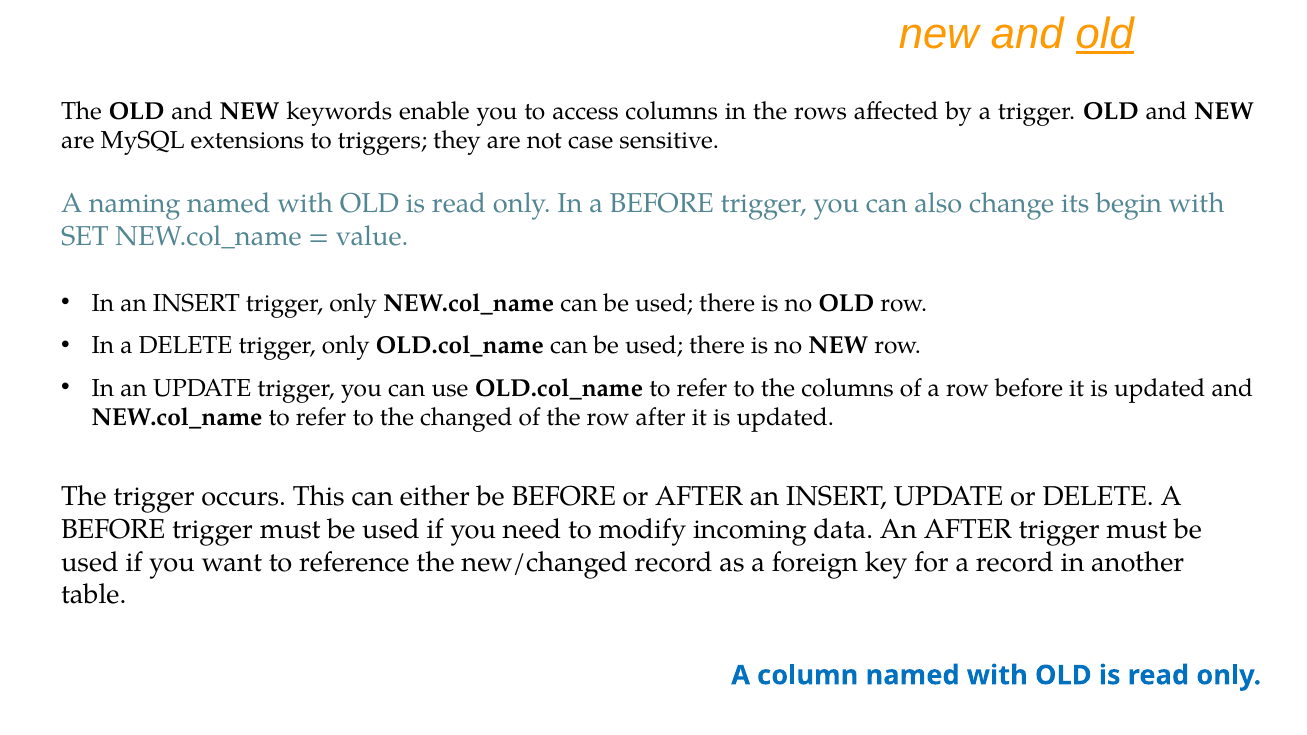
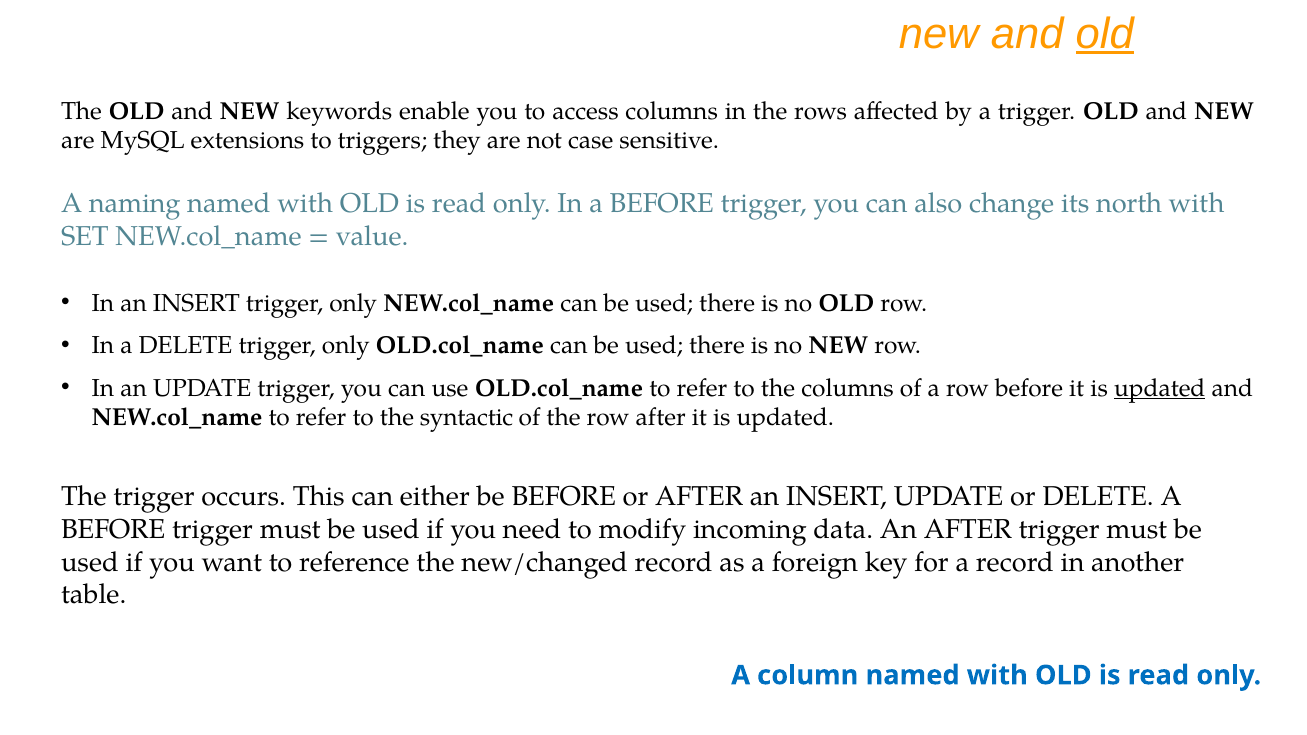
begin: begin -> north (1129, 204)
updated underline: none -> present (1160, 388)
changed: changed -> syntactic (467, 417)
